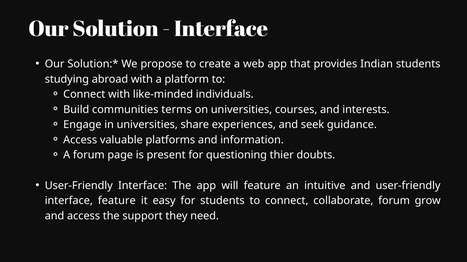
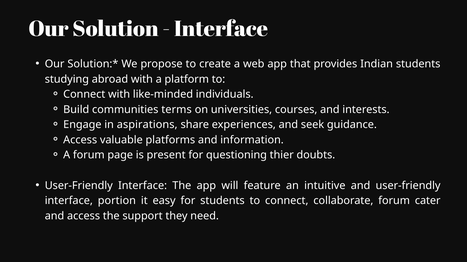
in universities: universities -> aspirations (147, 125)
interface feature: feature -> portion (117, 201)
grow: grow -> cater (428, 201)
